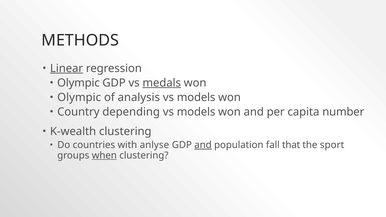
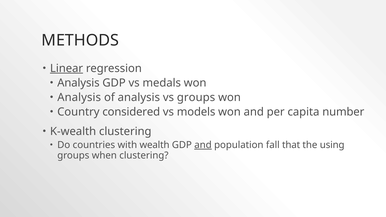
Olympic: Olympic -> Analysis (78, 83)
medals underline: present -> none (162, 83)
Olympic: Olympic -> Analysis (79, 97)
models: models -> groups (196, 97)
depending: depending -> considered (131, 112)
anlyse: anlyse -> wealth (155, 145)
sport: sport -> using (332, 145)
when underline: present -> none (104, 156)
